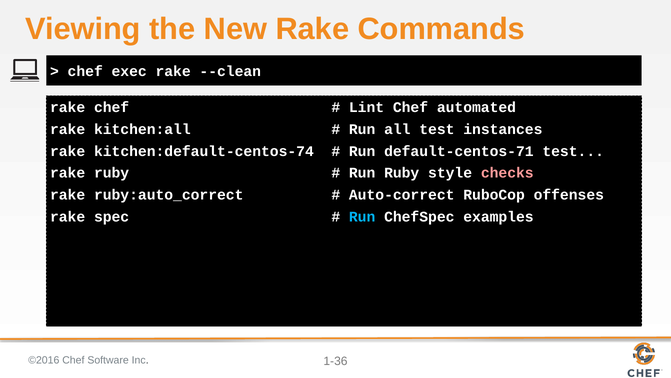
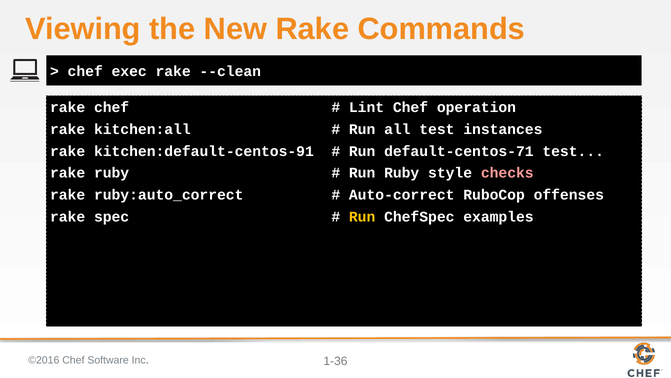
automated: automated -> operation (476, 107)
kitchen:default-centos-74: kitchen:default-centos-74 -> kitchen:default-centos-91 (204, 151)
Run colour: light blue -> yellow (362, 216)
